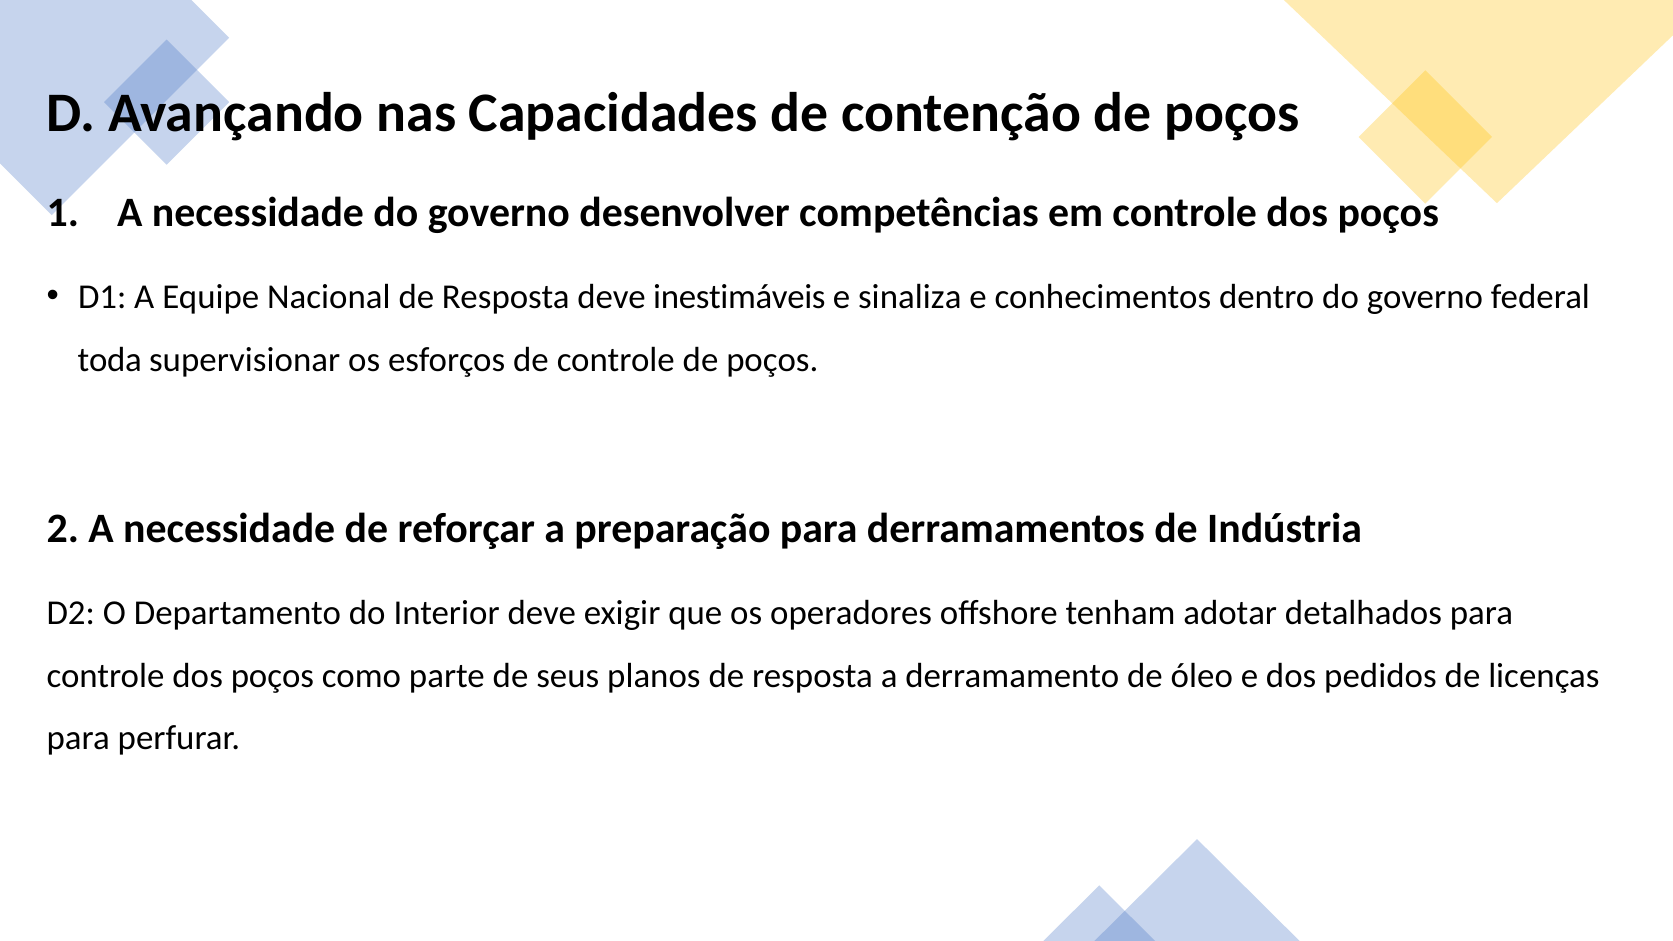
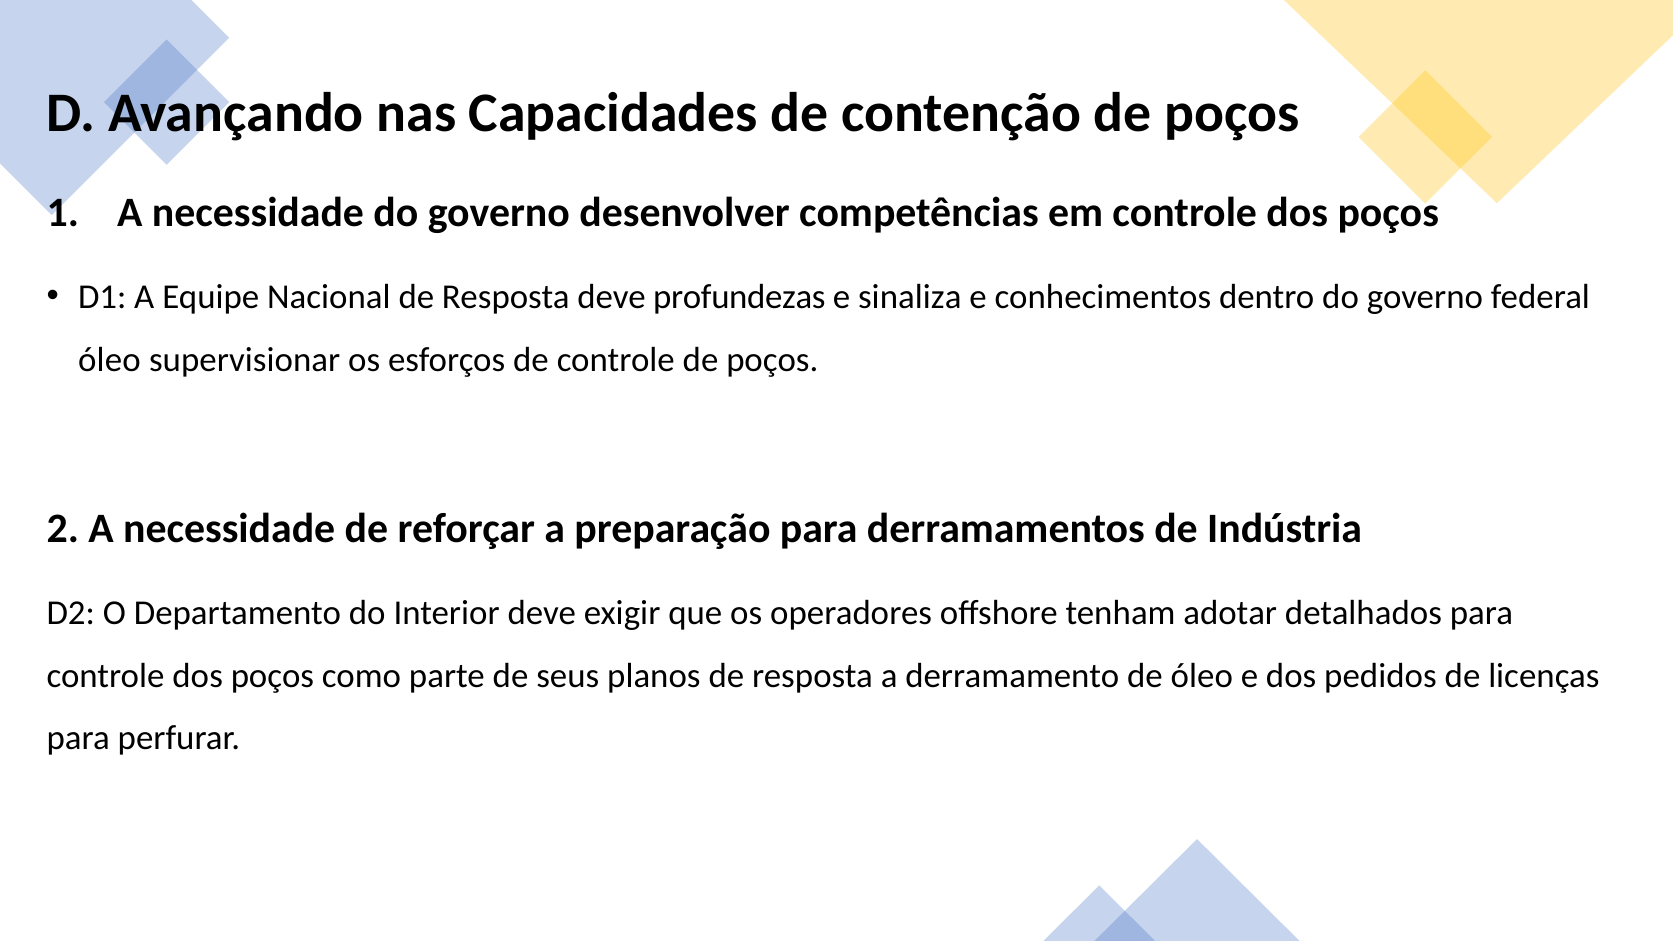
inestimáveis: inestimáveis -> profundezas (739, 297)
toda: toda -> óleo (109, 360)
